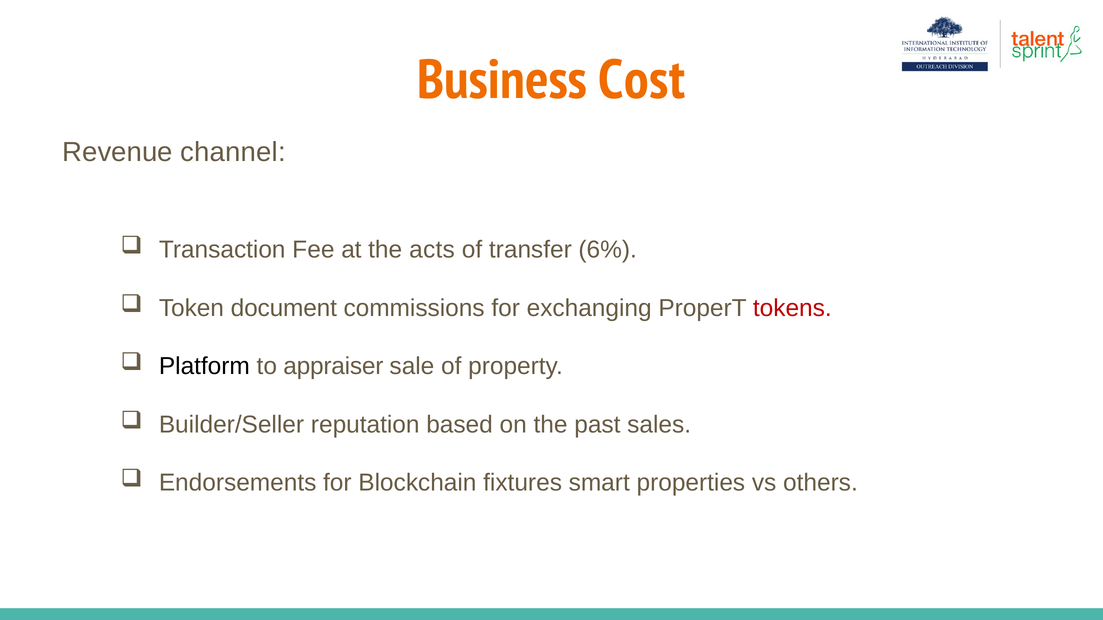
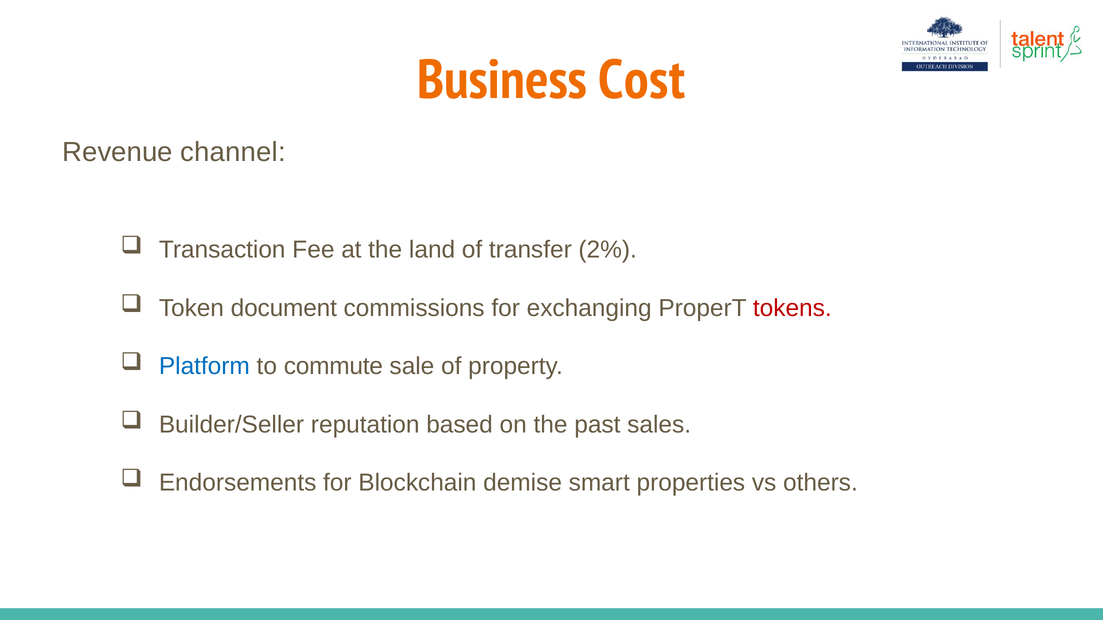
acts: acts -> land (432, 250)
6%: 6% -> 2% (608, 250)
Platform colour: black -> blue (204, 367)
appraiser: appraiser -> commute (333, 367)
fixtures: fixtures -> demise (523, 483)
